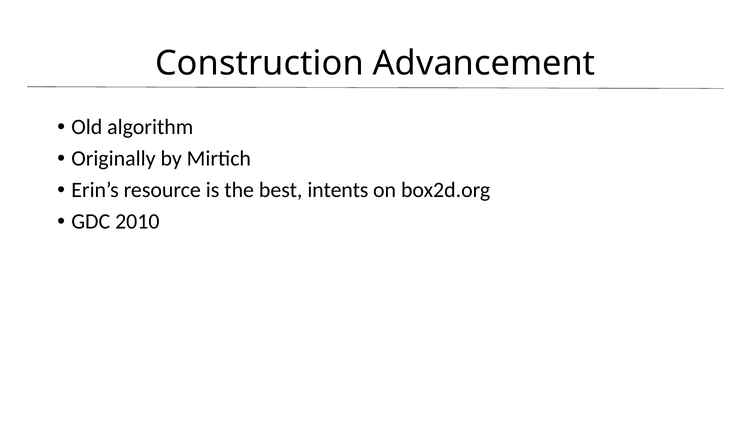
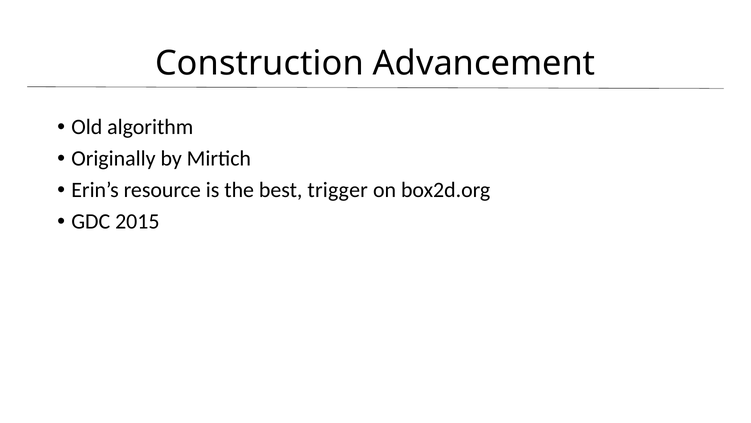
intents: intents -> trigger (338, 190)
2010: 2010 -> 2015 (137, 221)
